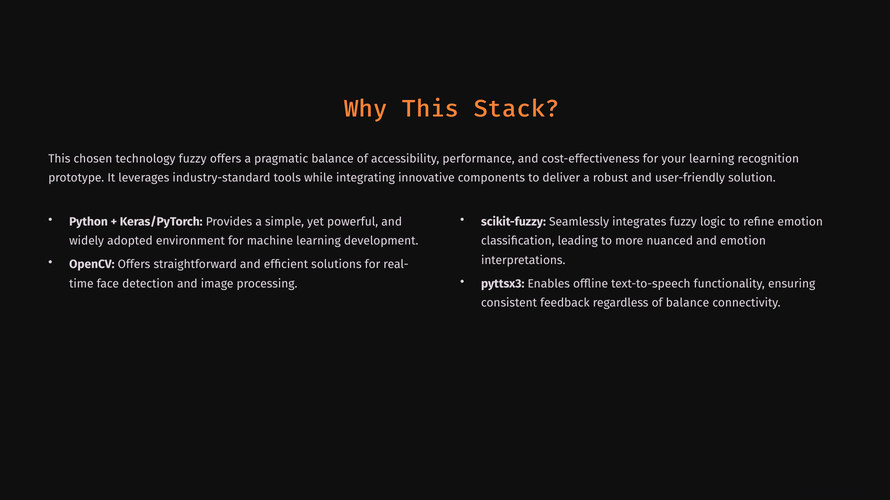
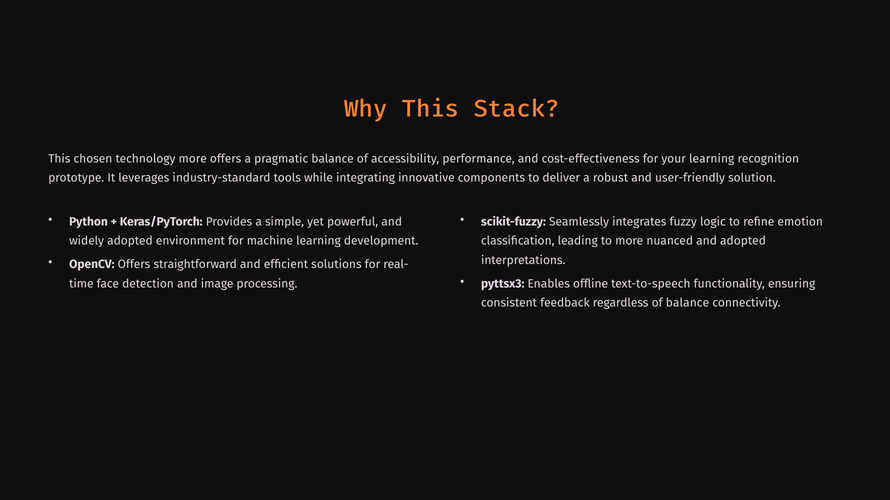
technology fuzzy: fuzzy -> more (193, 159)
and emotion: emotion -> adopted (743, 241)
